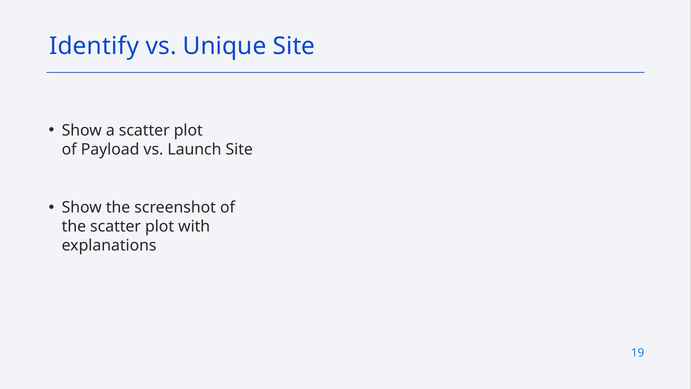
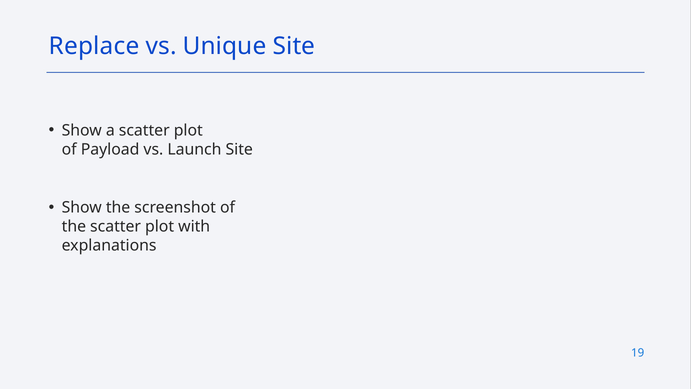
Identify: Identify -> Replace (94, 46)
